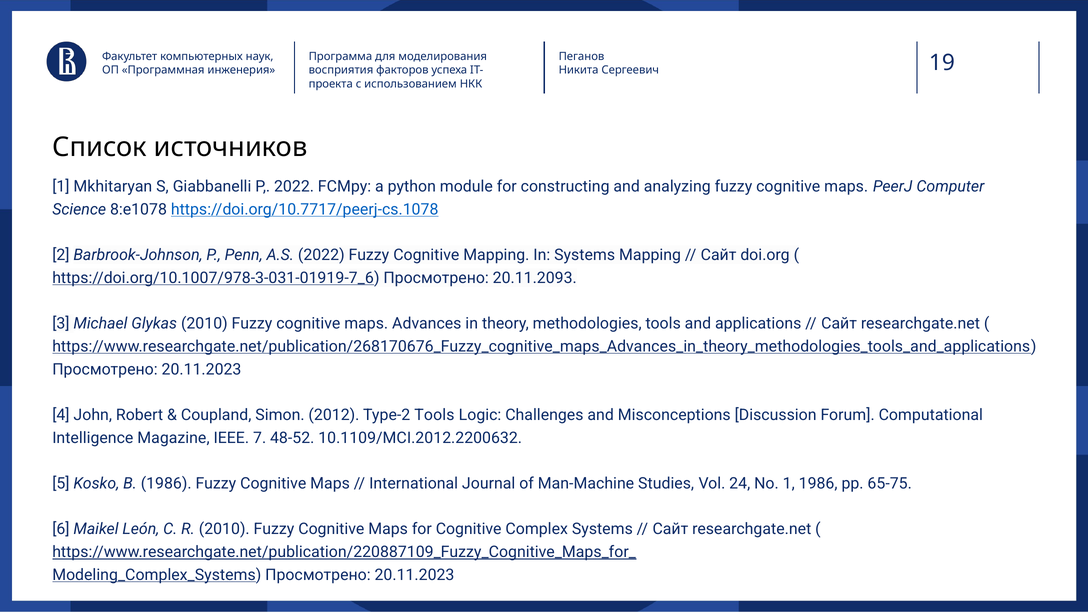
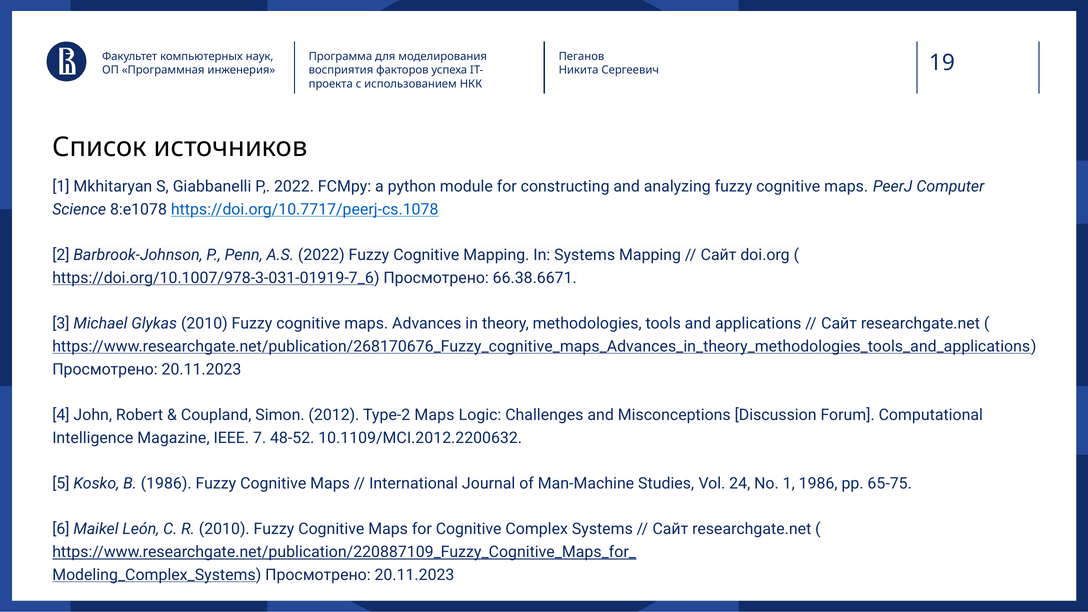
20.11.2093: 20.11.2093 -> 66.38.6671 (535, 278)
Type-2 Tools: Tools -> Maps (434, 415)
